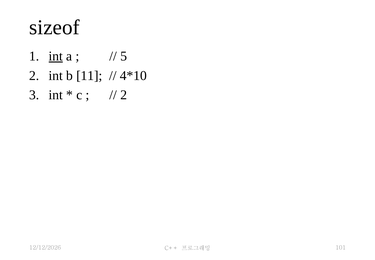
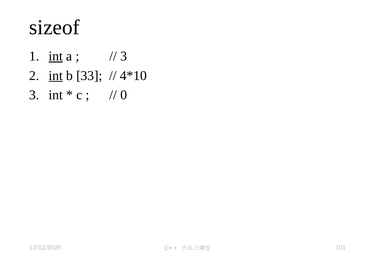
5: 5 -> 3 (124, 56)
int underline: none -> present (56, 75)
11: 11 -> 33 (89, 75)
2: 2 -> 0 (124, 95)
